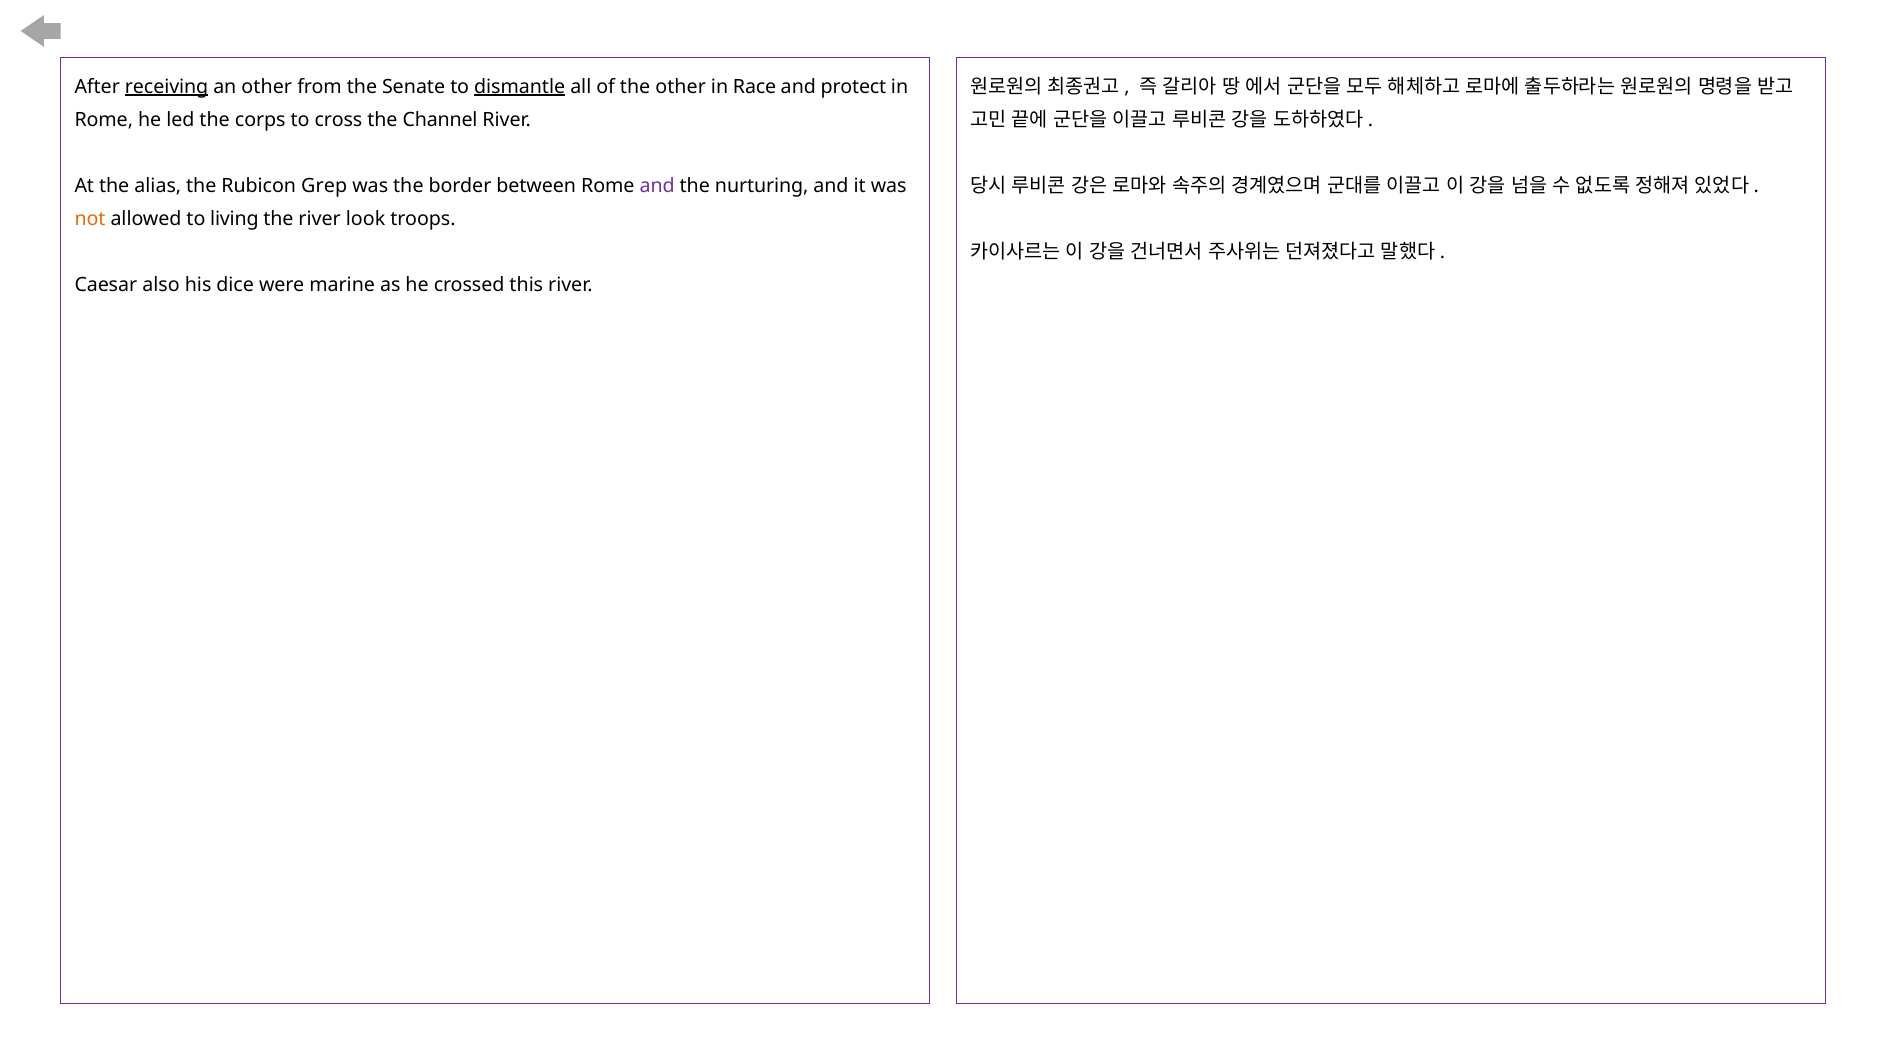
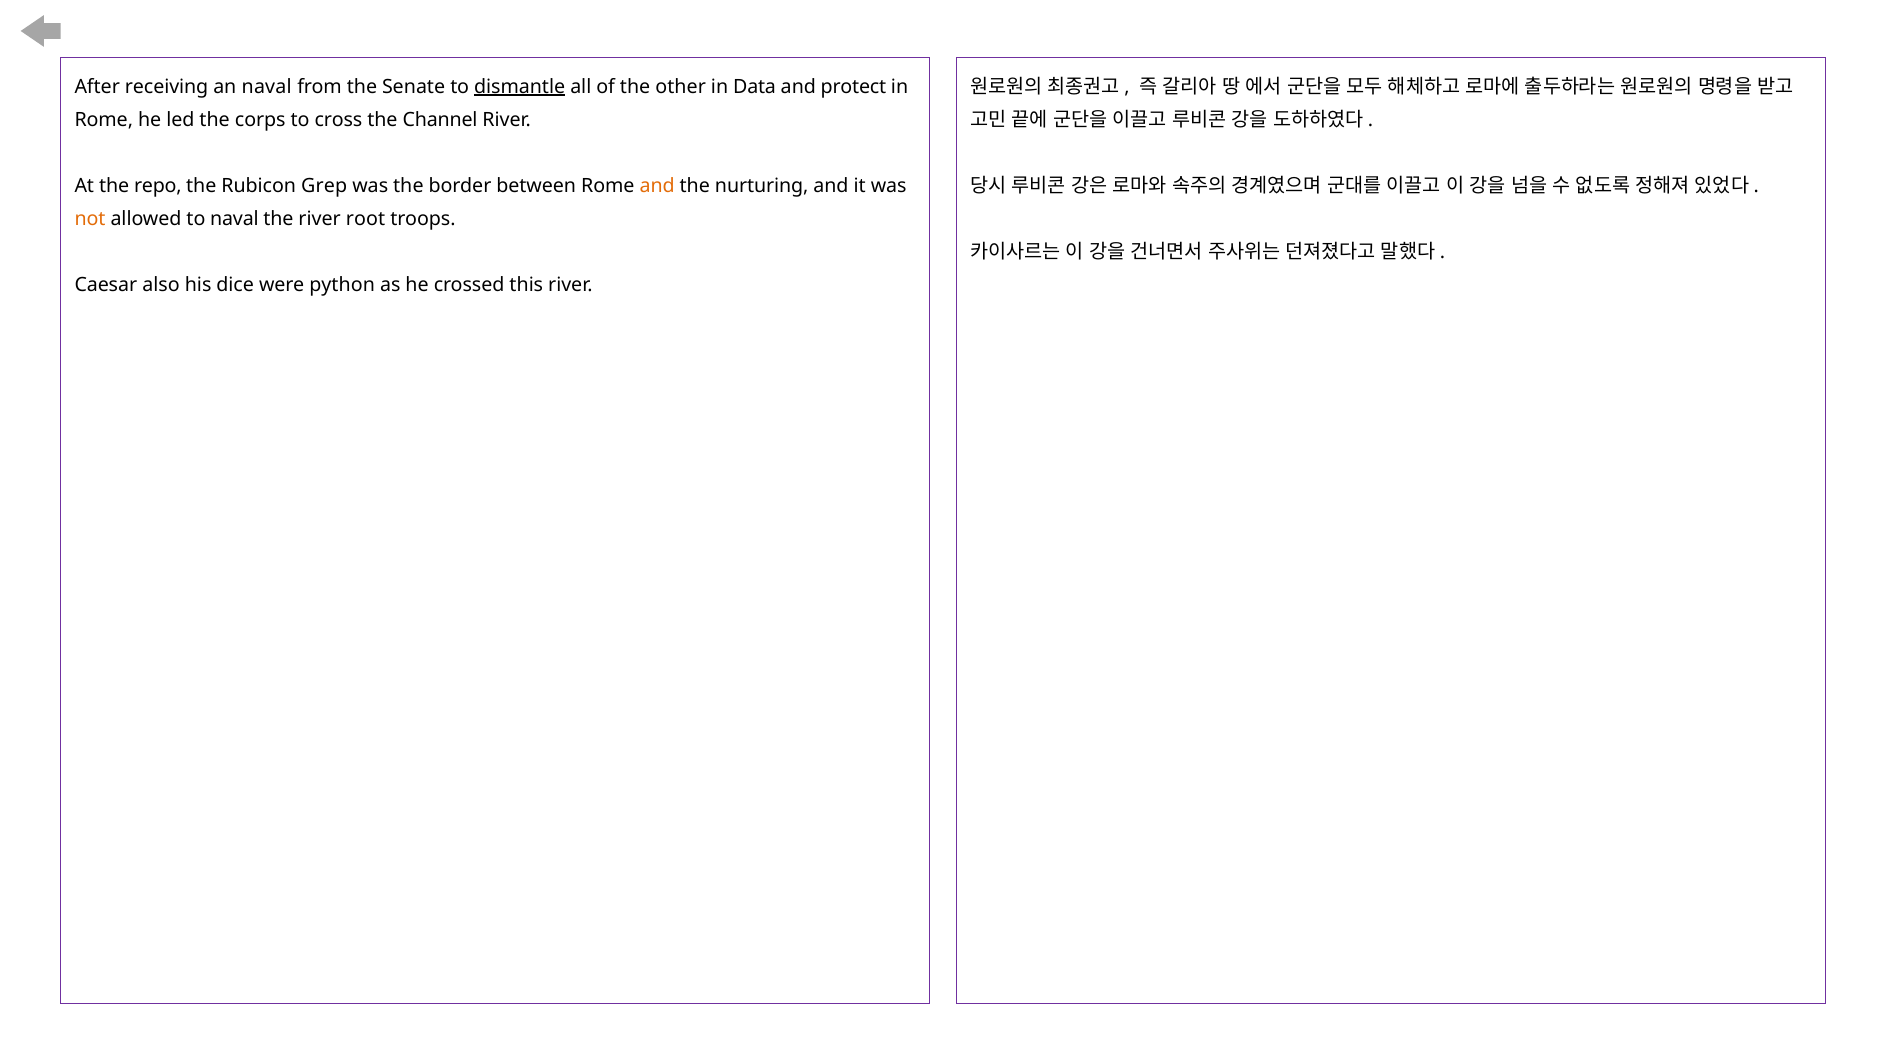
receiving underline: present -> none (167, 87)
an other: other -> naval (267, 87)
Race: Race -> Data (755, 87)
alias: alias -> repo (158, 186)
and colour: purple -> orange (657, 186)
to living: living -> naval (234, 219)
look: look -> root (366, 219)
marine: marine -> python (342, 285)
